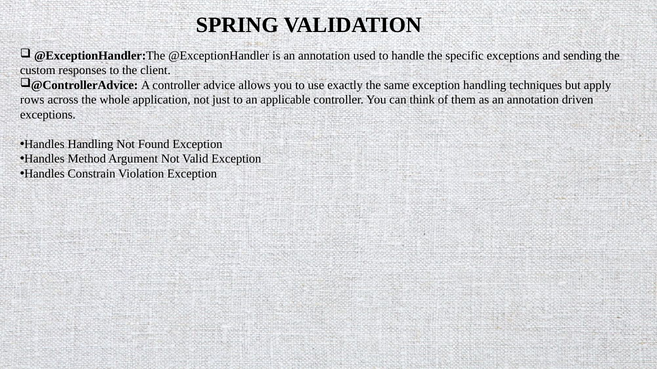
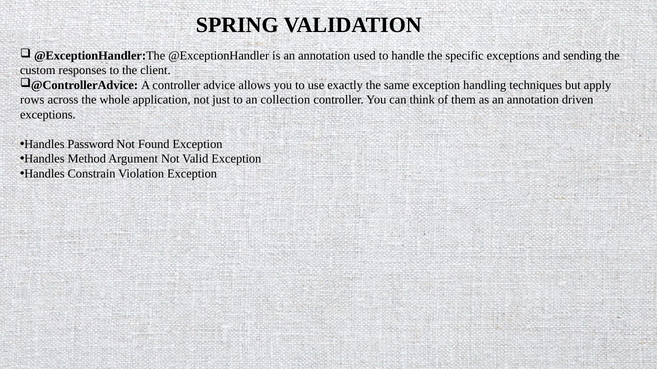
applicable: applicable -> collection (285, 100)
Handles Handling: Handling -> Password (91, 144)
